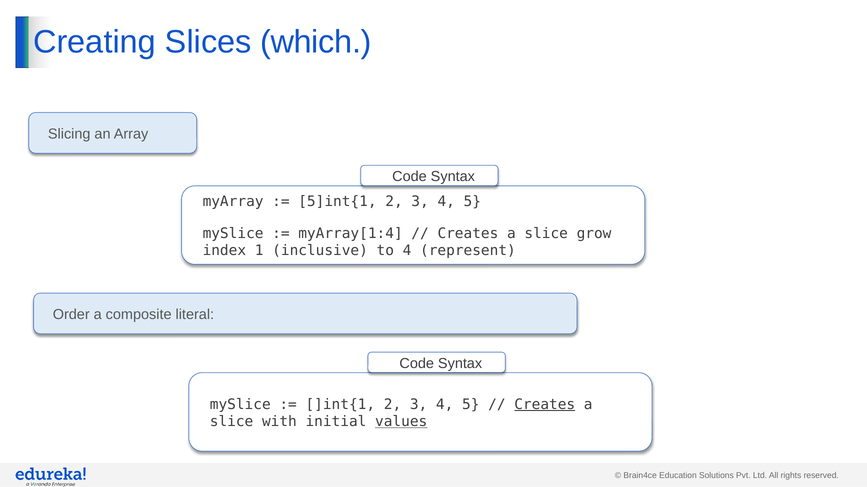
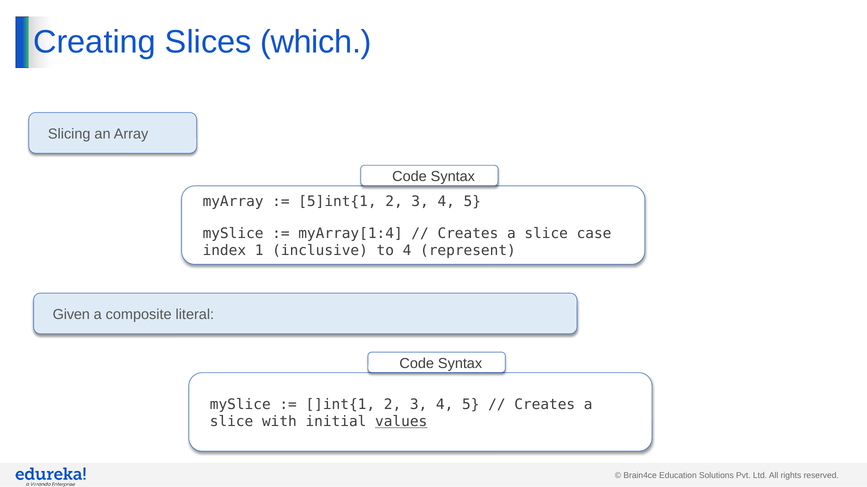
grow: grow -> case (594, 234)
Order: Order -> Given (71, 315)
Creates underline: present -> none (545, 405)
